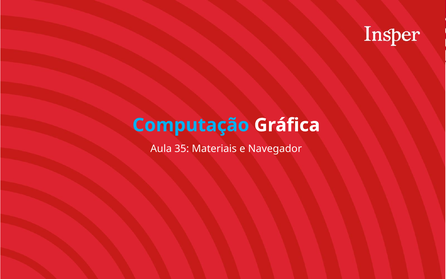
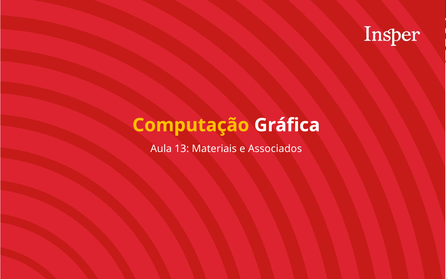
Computação colour: light blue -> yellow (191, 125)
35: 35 -> 13 (182, 149)
Navegador: Navegador -> Associados (275, 149)
